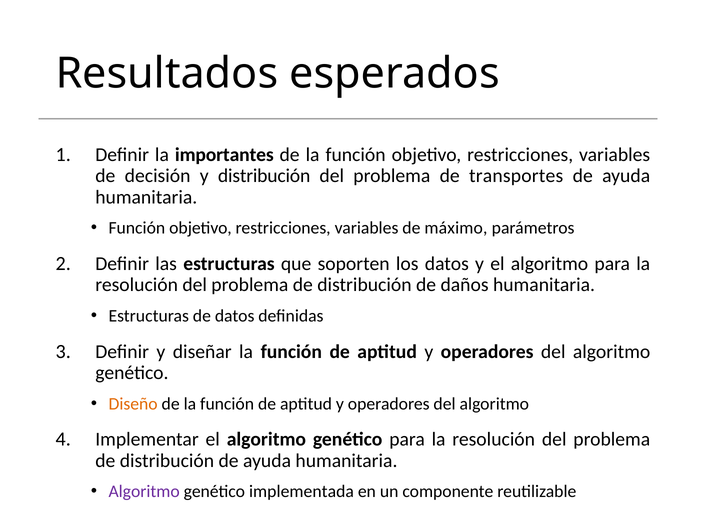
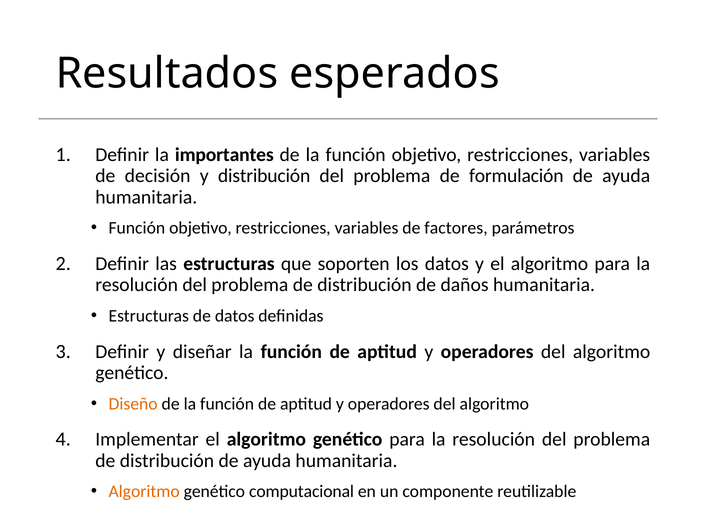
transportes: transportes -> formulación (516, 176)
máximo: máximo -> factores (456, 228)
Algoritmo colour: purple -> orange (144, 492)
implementada: implementada -> computacional (302, 492)
